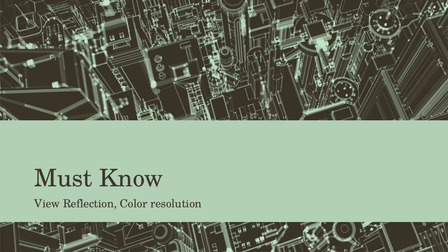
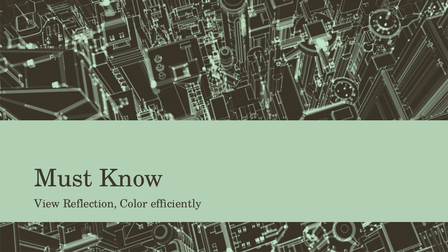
resolution: resolution -> efficiently (176, 204)
